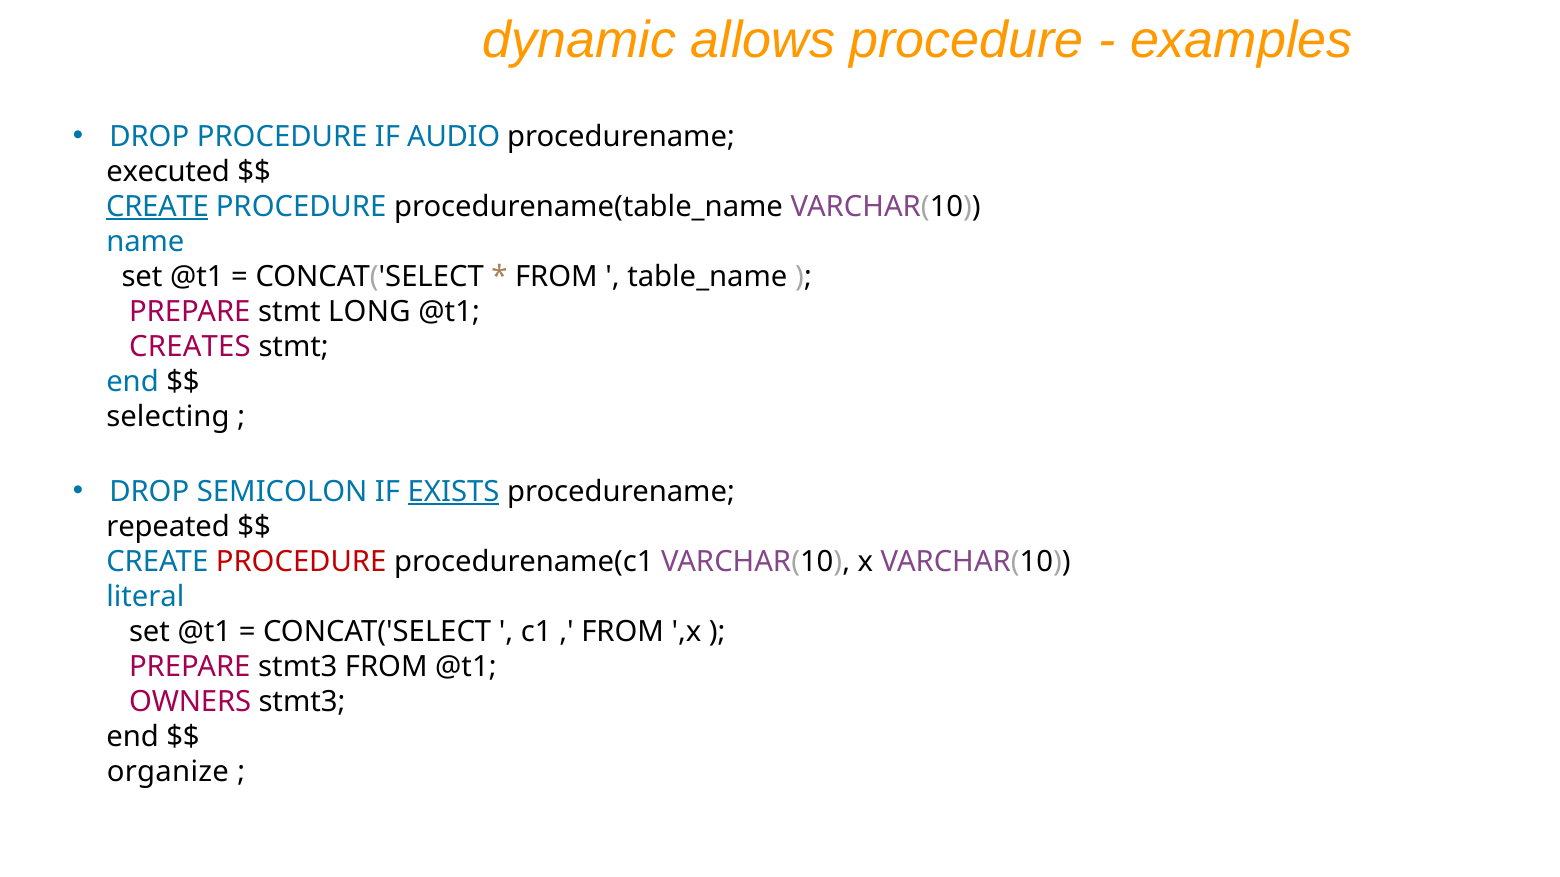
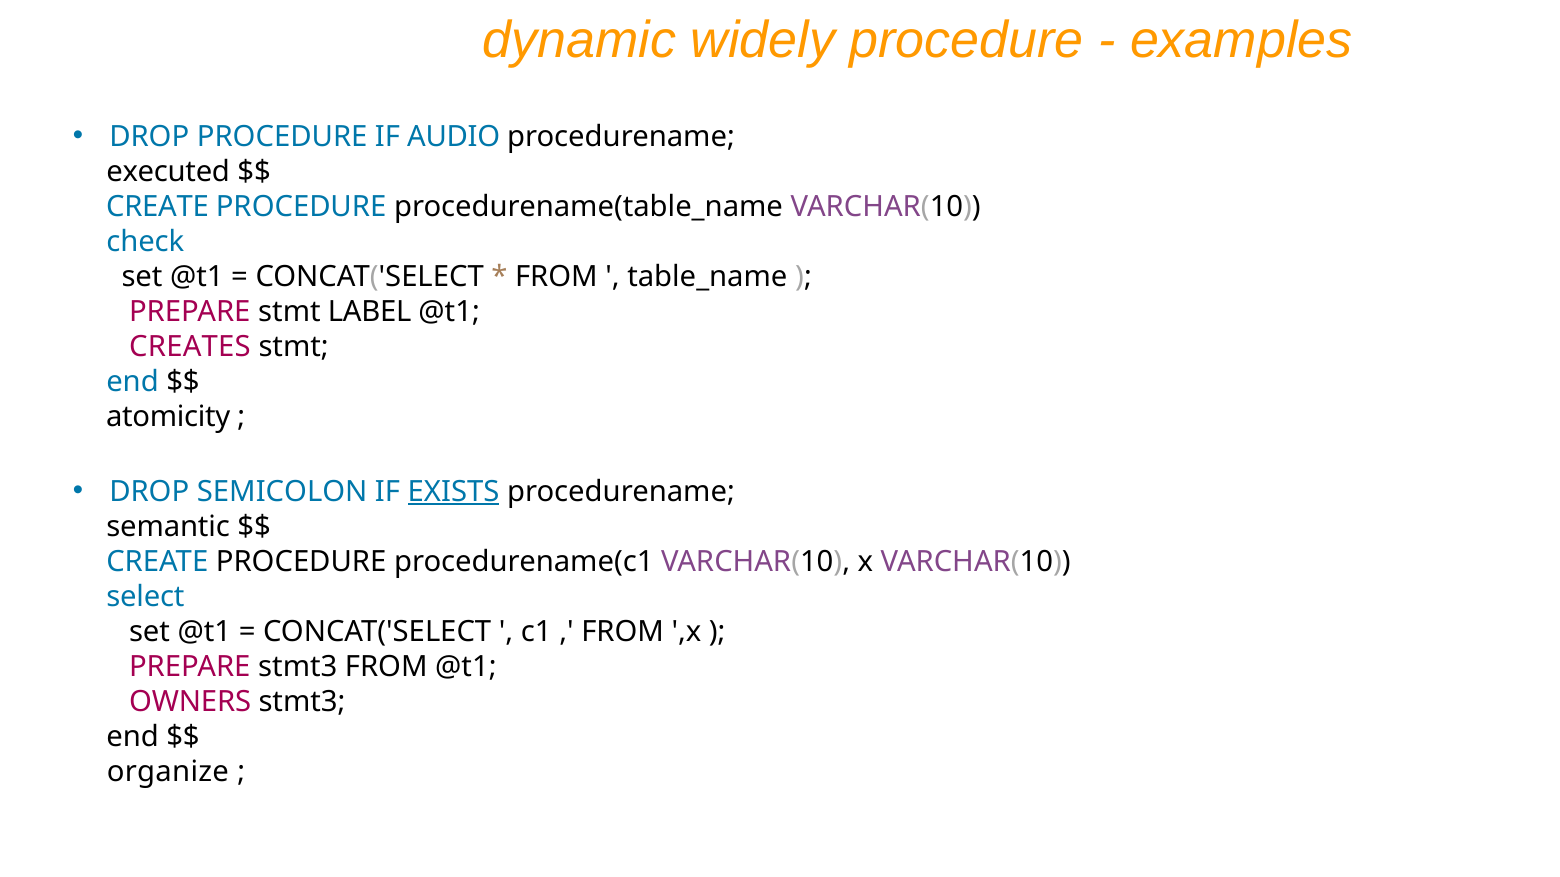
allows: allows -> widely (763, 41)
CREATE underline: present -> none (157, 207)
name: name -> check (145, 242)
LONG: LONG -> LABEL (370, 312)
selecting: selecting -> atomicity (168, 417)
repeated: repeated -> semantic (168, 527)
PROCEDURE colour: red -> black (301, 562)
literal: literal -> select (145, 597)
